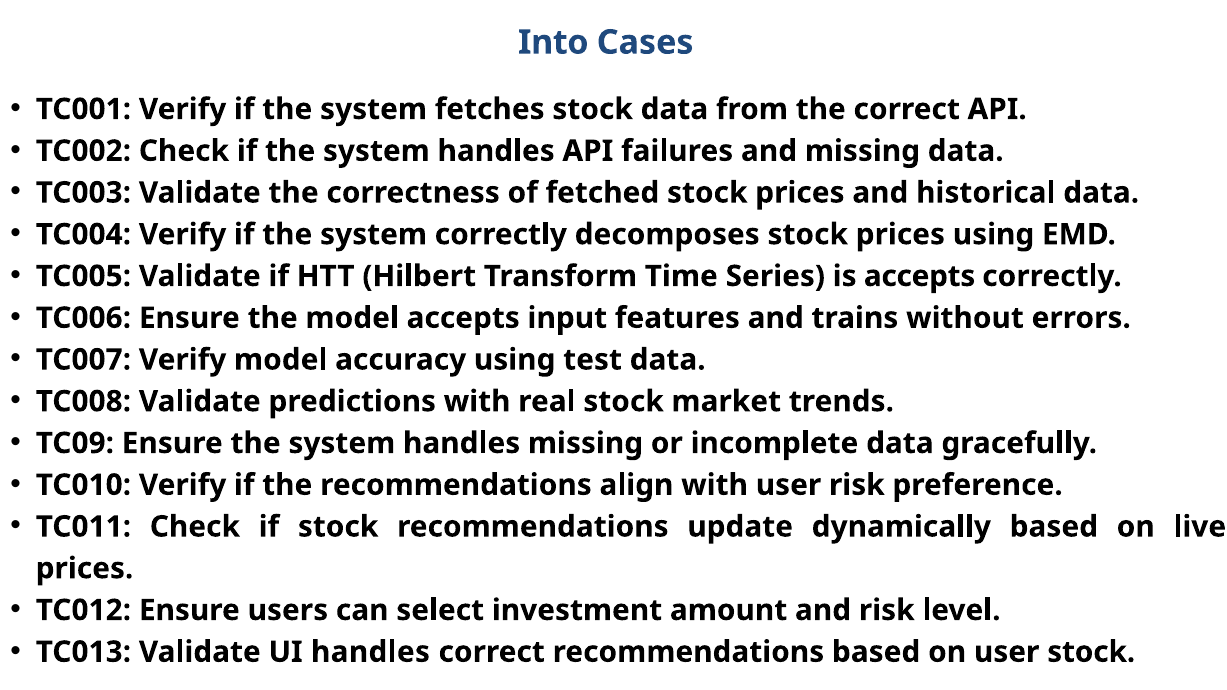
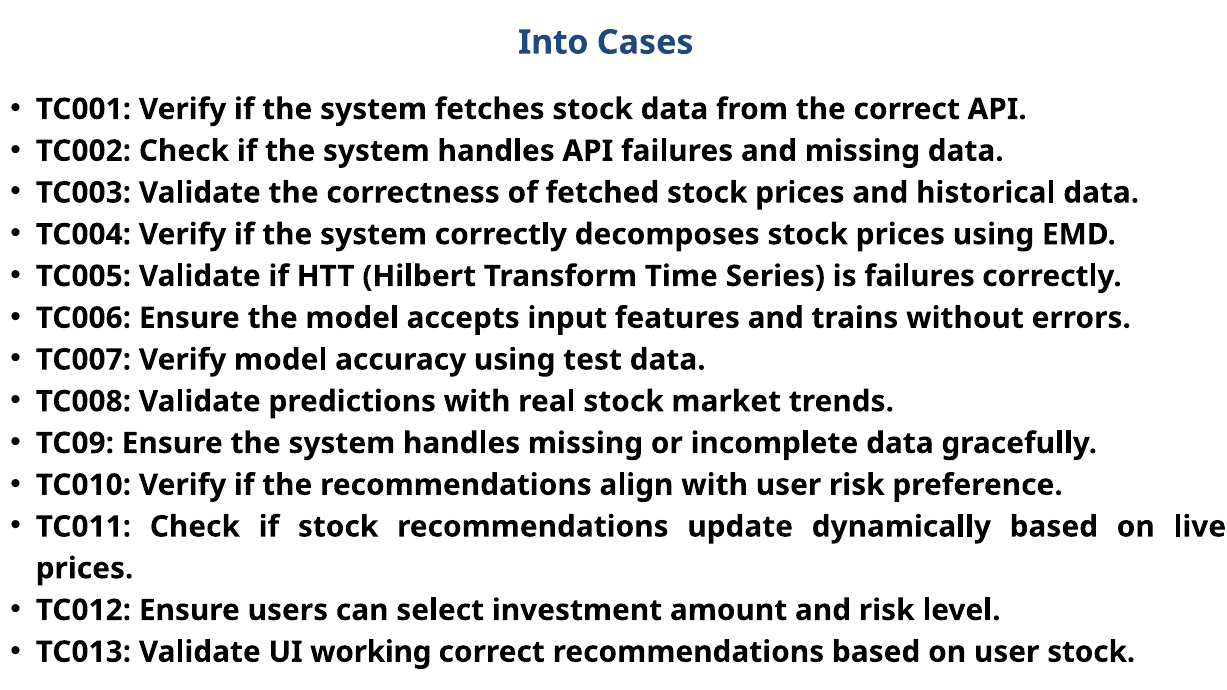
is accepts: accepts -> failures (920, 276)
UI handles: handles -> working (371, 652)
